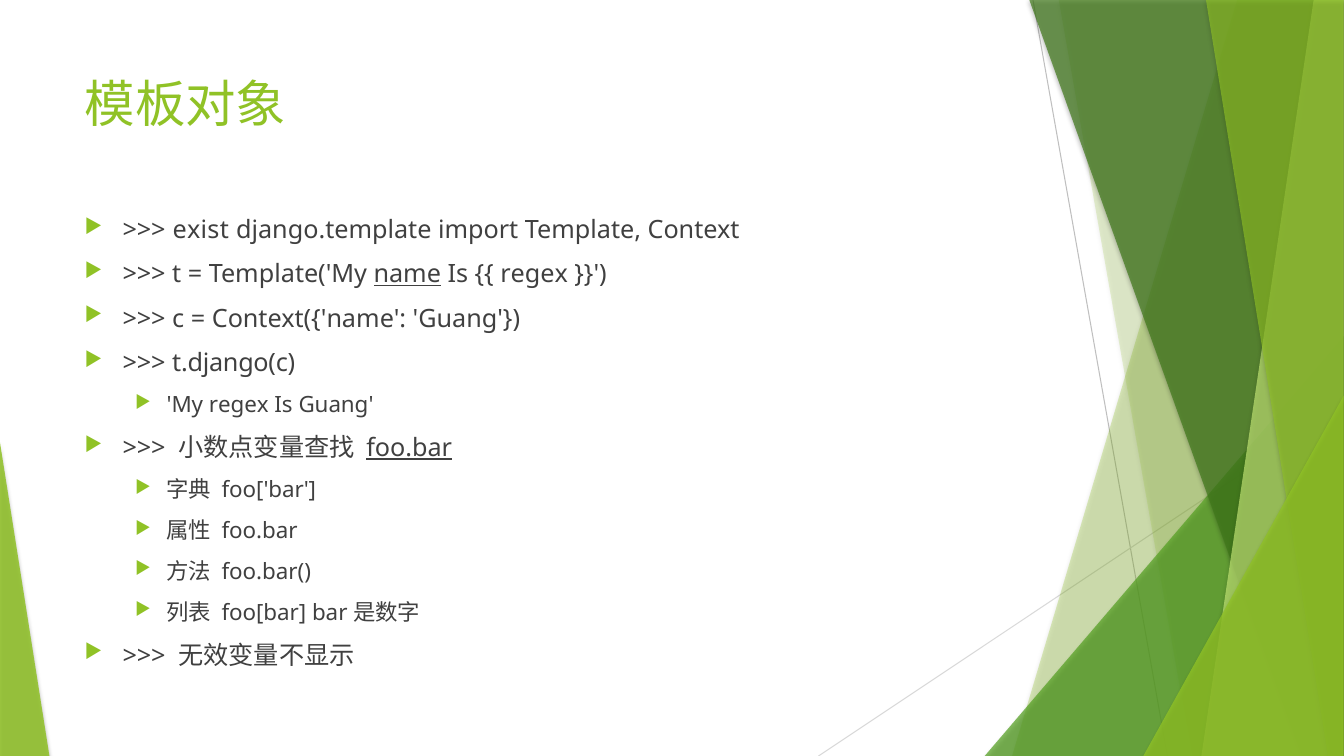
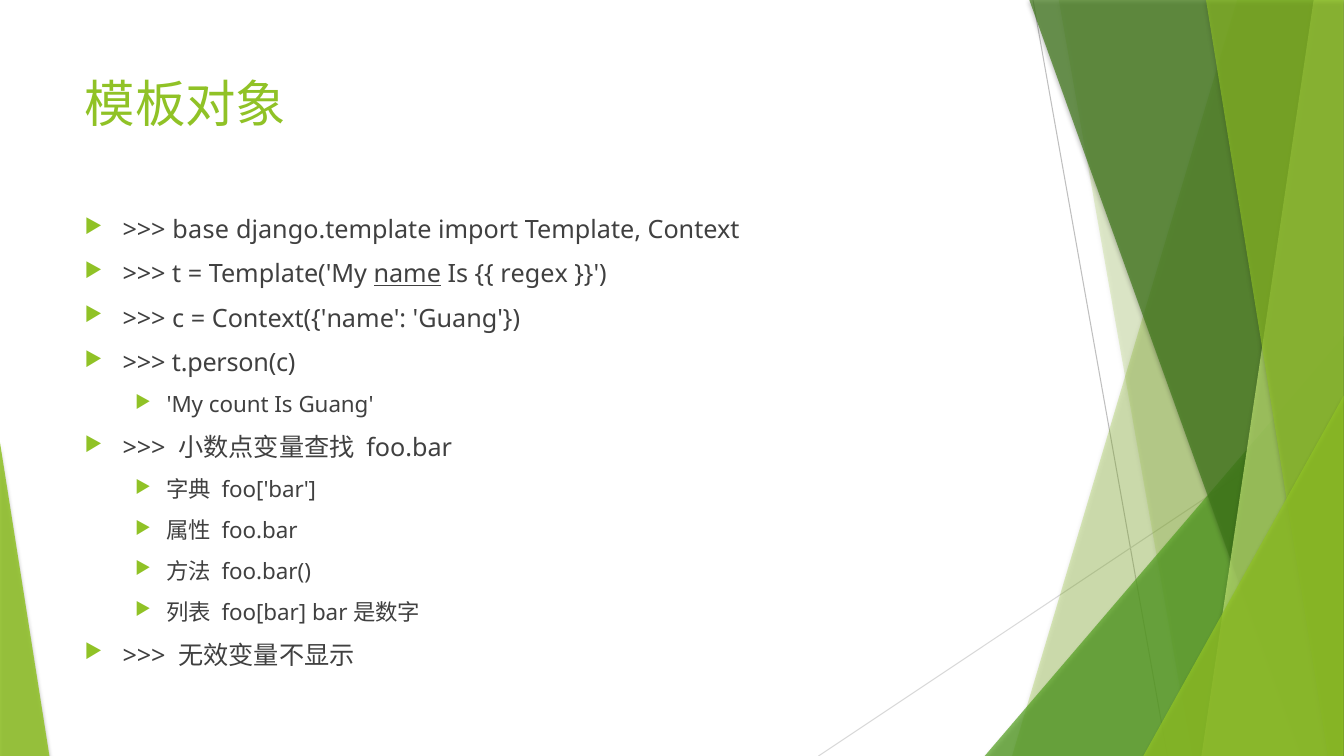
exist: exist -> base (201, 230)
t.django(c: t.django(c -> t.person(c (234, 363)
My regex: regex -> count (239, 405)
foo.bar underline: present -> none (409, 448)
